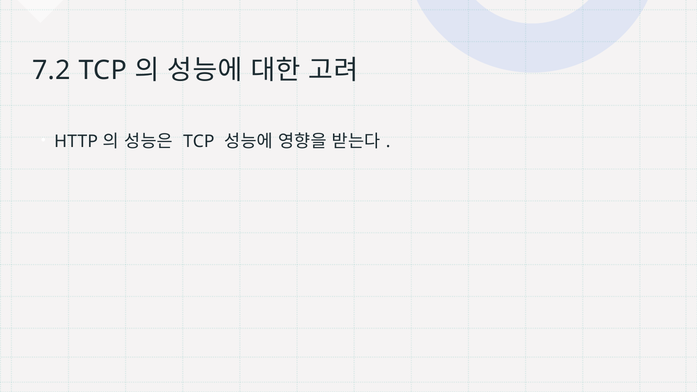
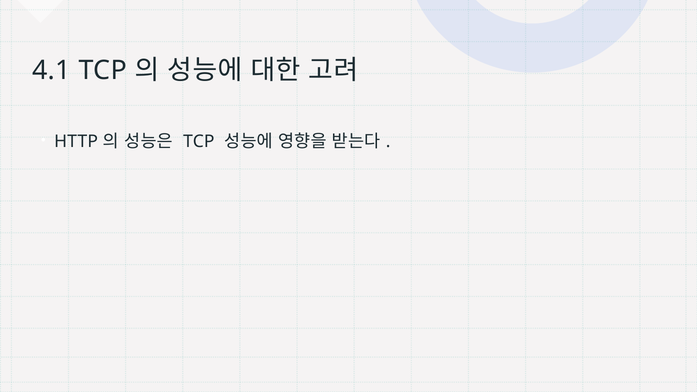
7.2: 7.2 -> 4.1 (52, 70)
